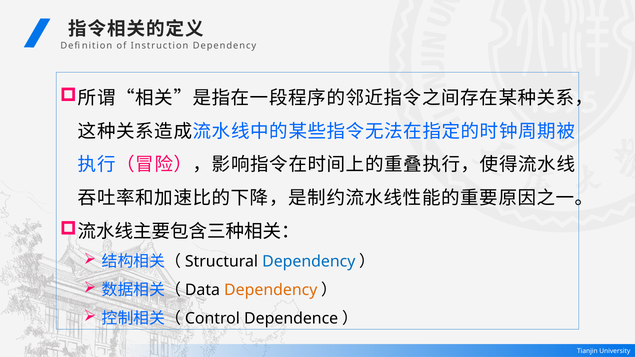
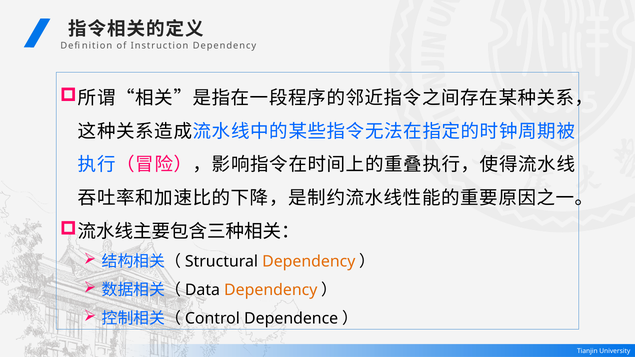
Dependency colour: blue -> orange (309, 262)
